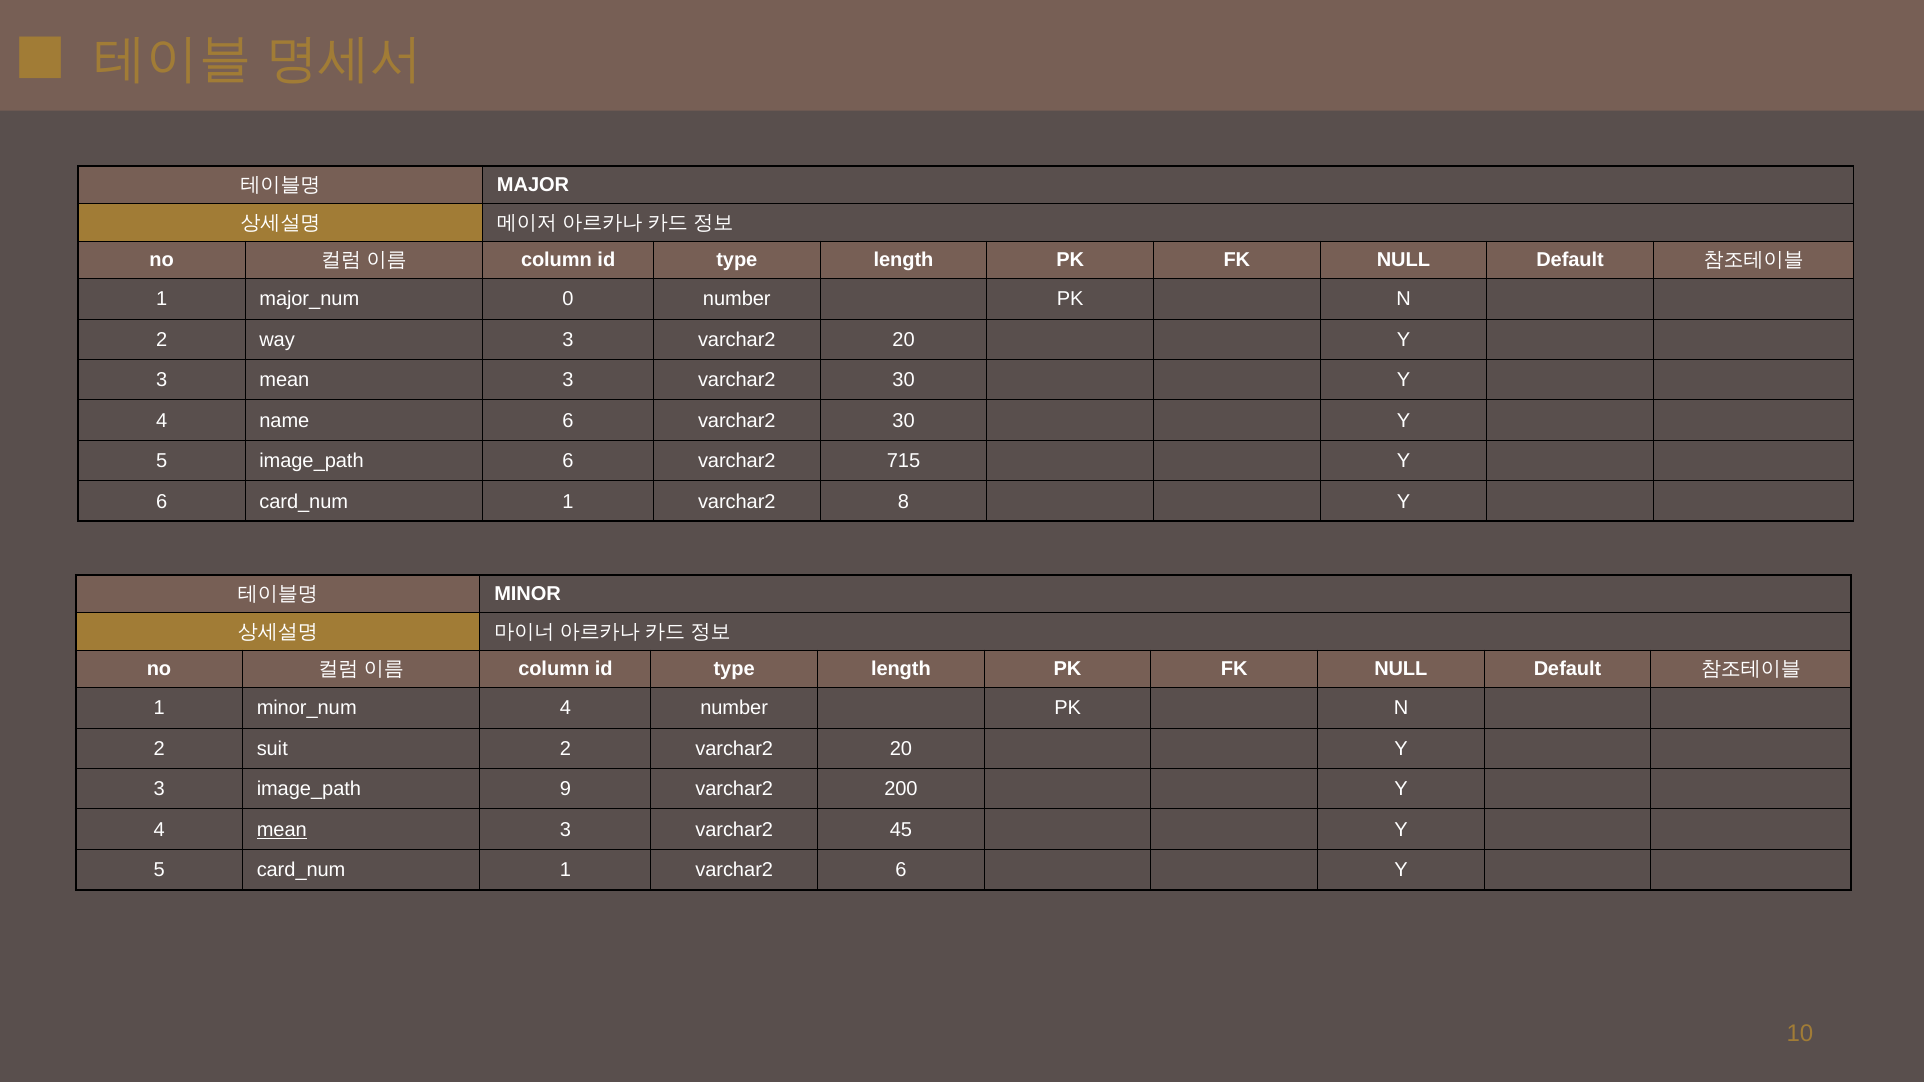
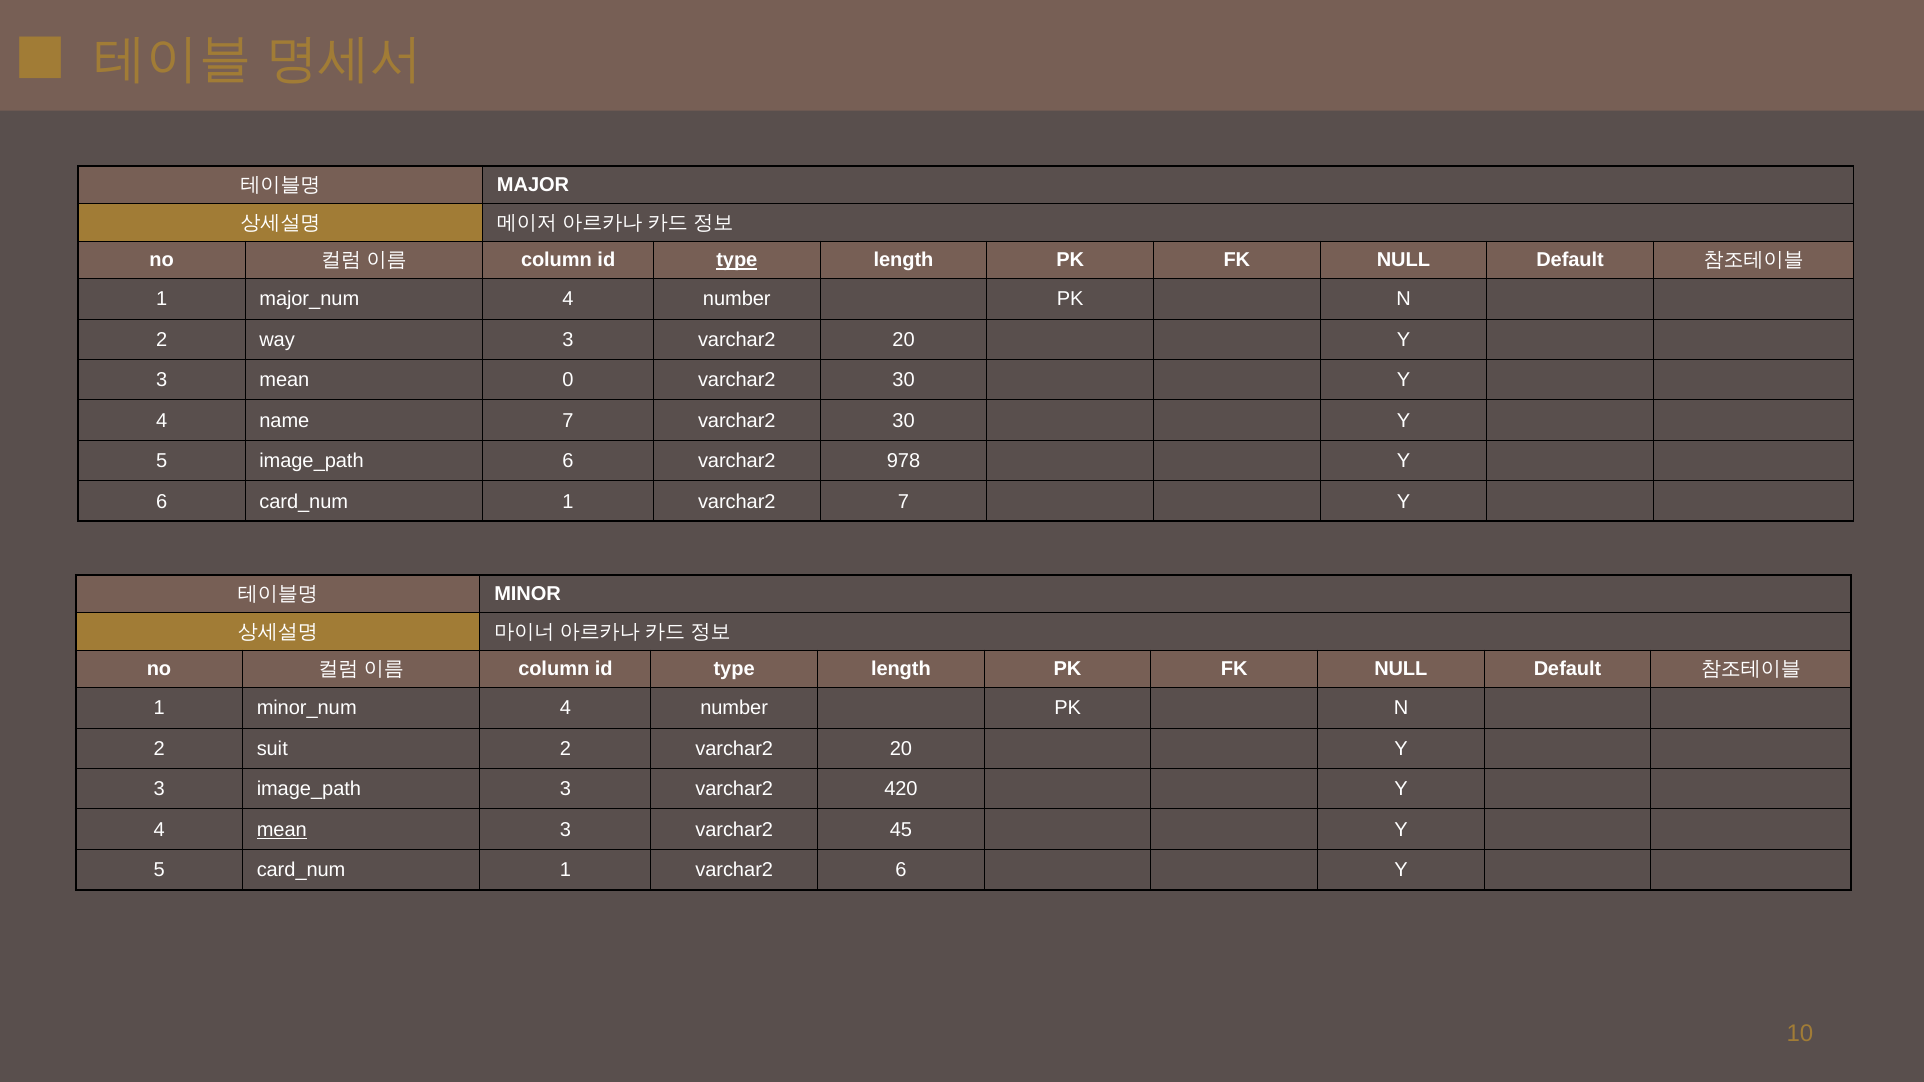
type underline: none -> present (737, 260)
0: 0 -> 4 (568, 299)
3 mean 3: 3 -> 0 (568, 380)
name 6: 6 -> 7 (568, 421)
715: 715 -> 978 (904, 461)
varchar2 8: 8 -> 7 (904, 502)
9: 9 -> 3 (565, 789)
200: 200 -> 420 (901, 789)
